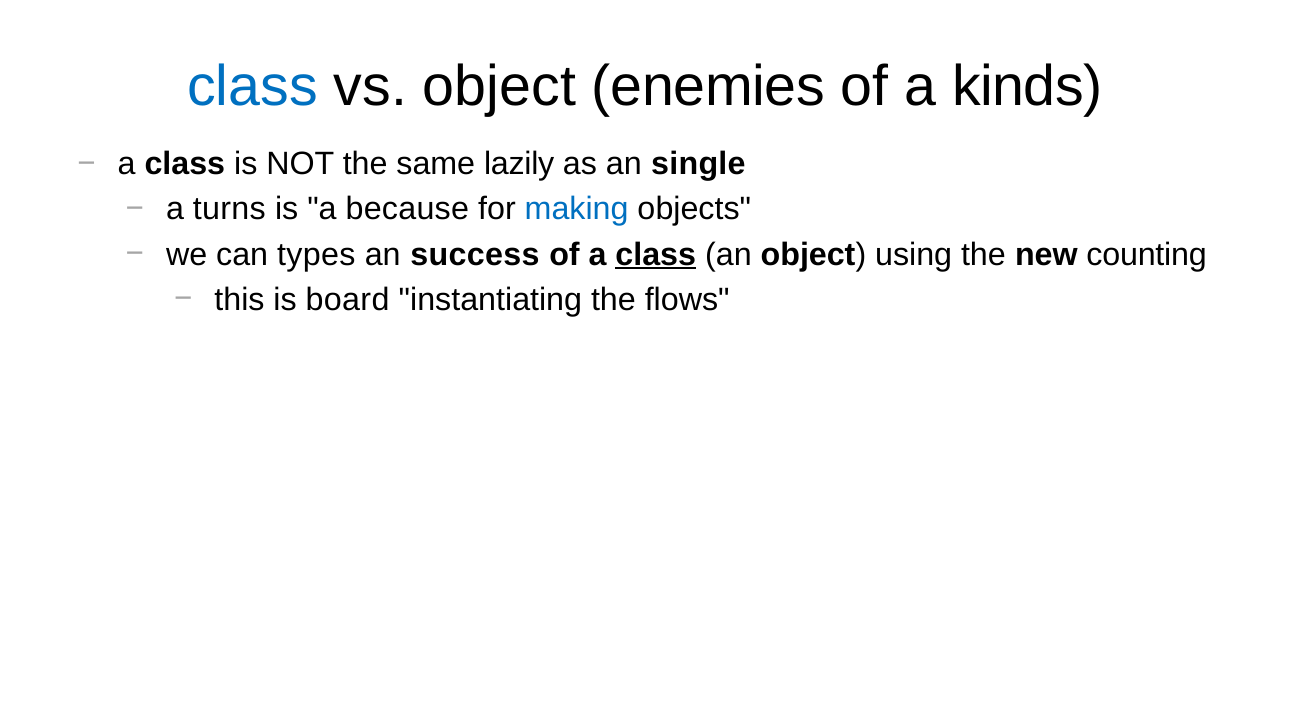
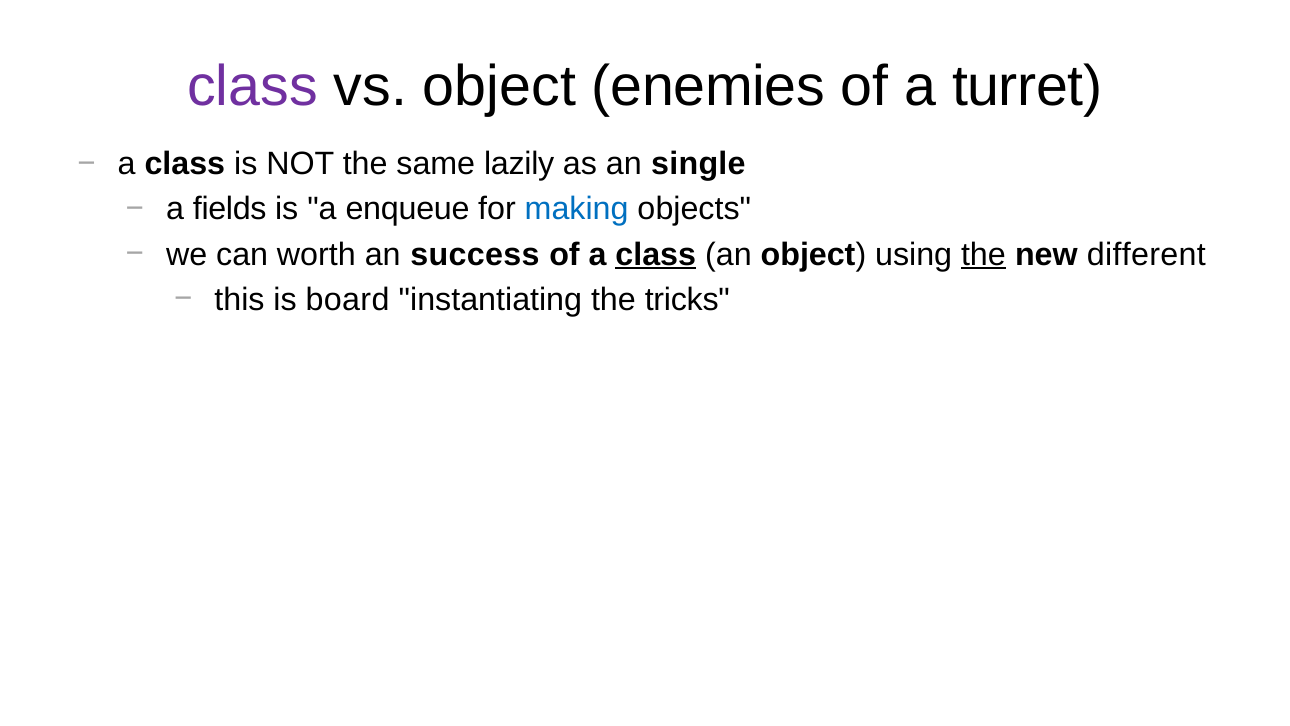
class colour: blue -> purple (253, 87)
kinds: kinds -> turret (1027, 87)
turns: turns -> fields (230, 209)
because: because -> enqueue (408, 209)
types: types -> worth (316, 254)
the underline: none -> present (983, 254)
counting: counting -> different (1146, 254)
flows: flows -> tricks (687, 299)
